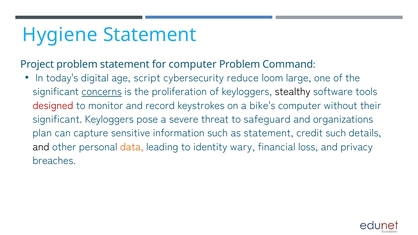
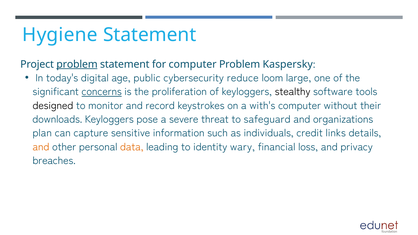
problem underline: none -> present (77, 64)
Command: Command -> Kaspersky (288, 64)
script: script -> public (147, 78)
designed colour: red -> black (53, 106)
bike's: bike's -> with's (262, 106)
significant: significant -> downloads (57, 119)
as statement: statement -> individuals (269, 133)
credit such: such -> links (336, 133)
and colour: black -> orange (41, 147)
